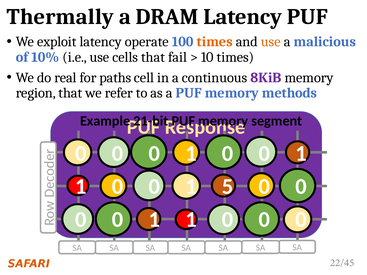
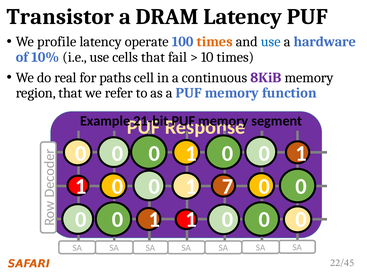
Thermally: Thermally -> Transistor (60, 17)
exploit: exploit -> profile (57, 42)
use colour: orange -> blue (271, 42)
malicious: malicious -> hardware (325, 42)
methods: methods -> function (289, 93)
5: 5 -> 7 (228, 187)
